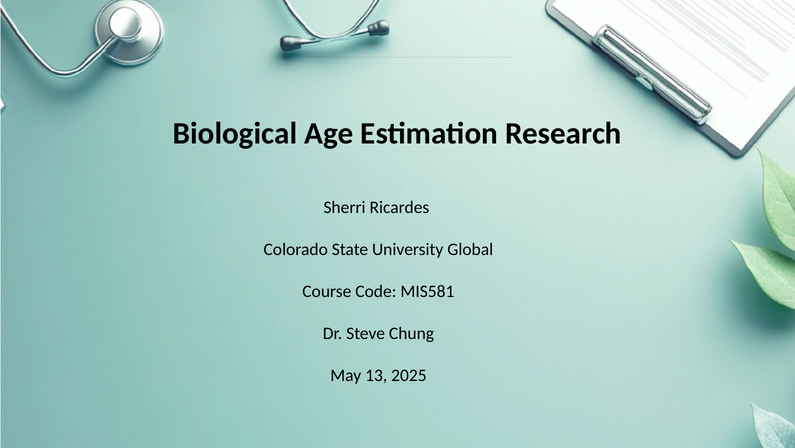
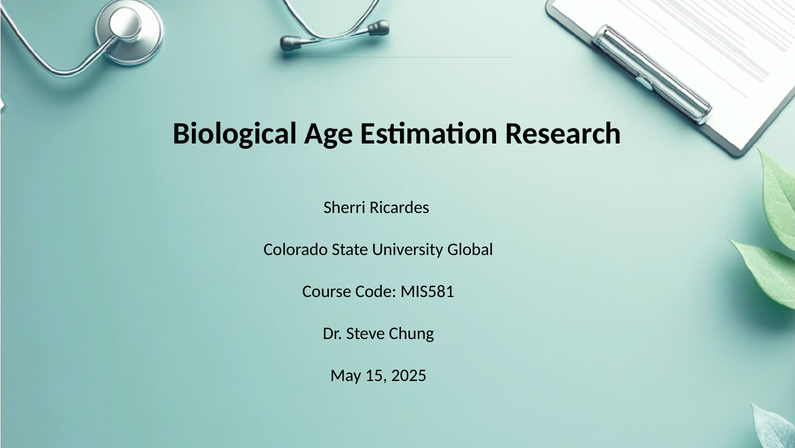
13: 13 -> 15 (376, 376)
